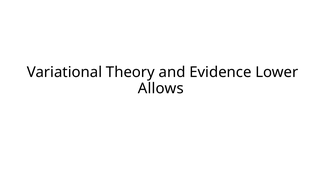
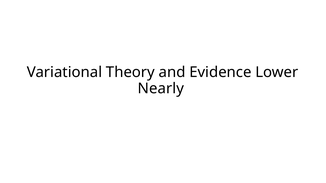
Allows: Allows -> Nearly (161, 89)
